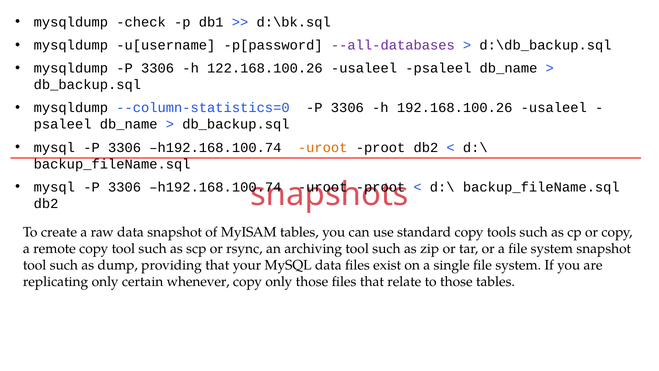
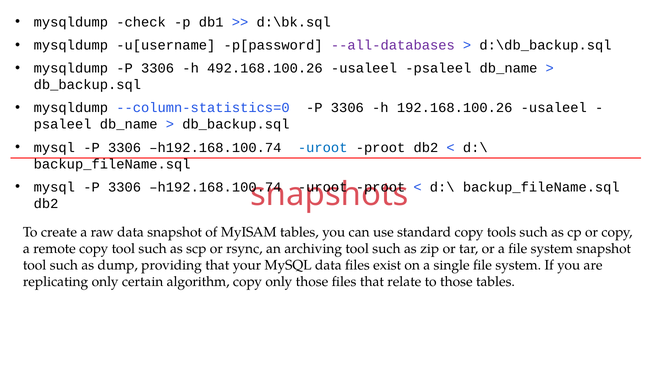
122.168.100.26: 122.168.100.26 -> 492.168.100.26 (265, 68)
uroot colour: orange -> blue (323, 147)
whenever: whenever -> algorithm (198, 281)
